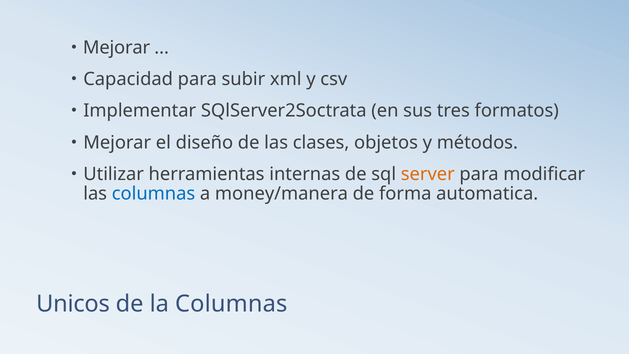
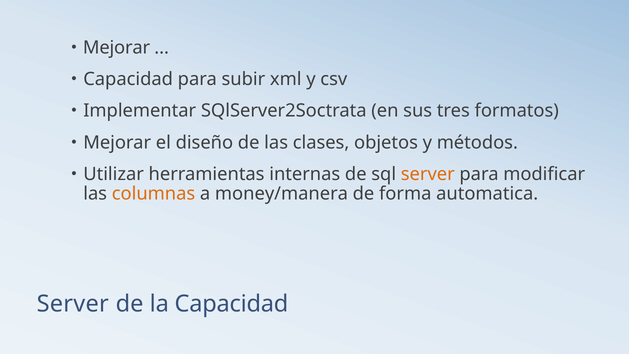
columnas colour: blue -> orange (154, 194)
Unicos: Unicos -> Server (73, 304)
la Columnas: Columnas -> Capacidad (231, 304)
